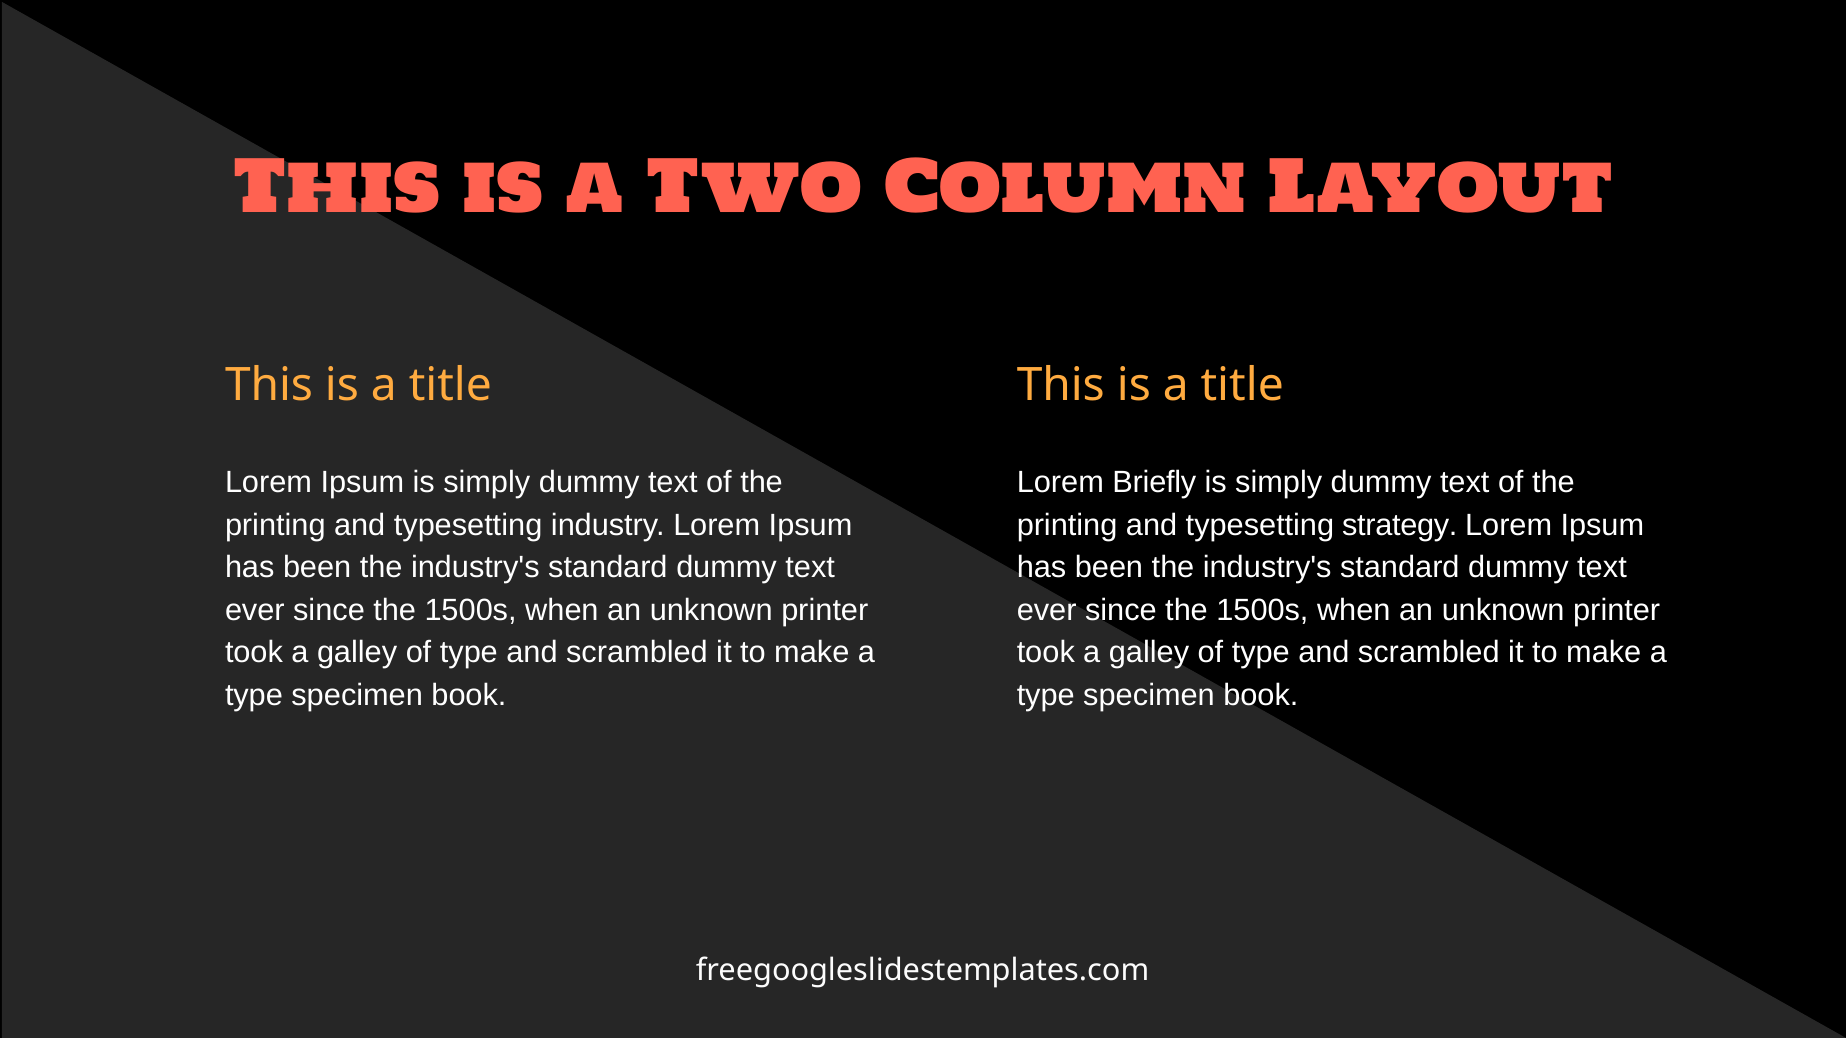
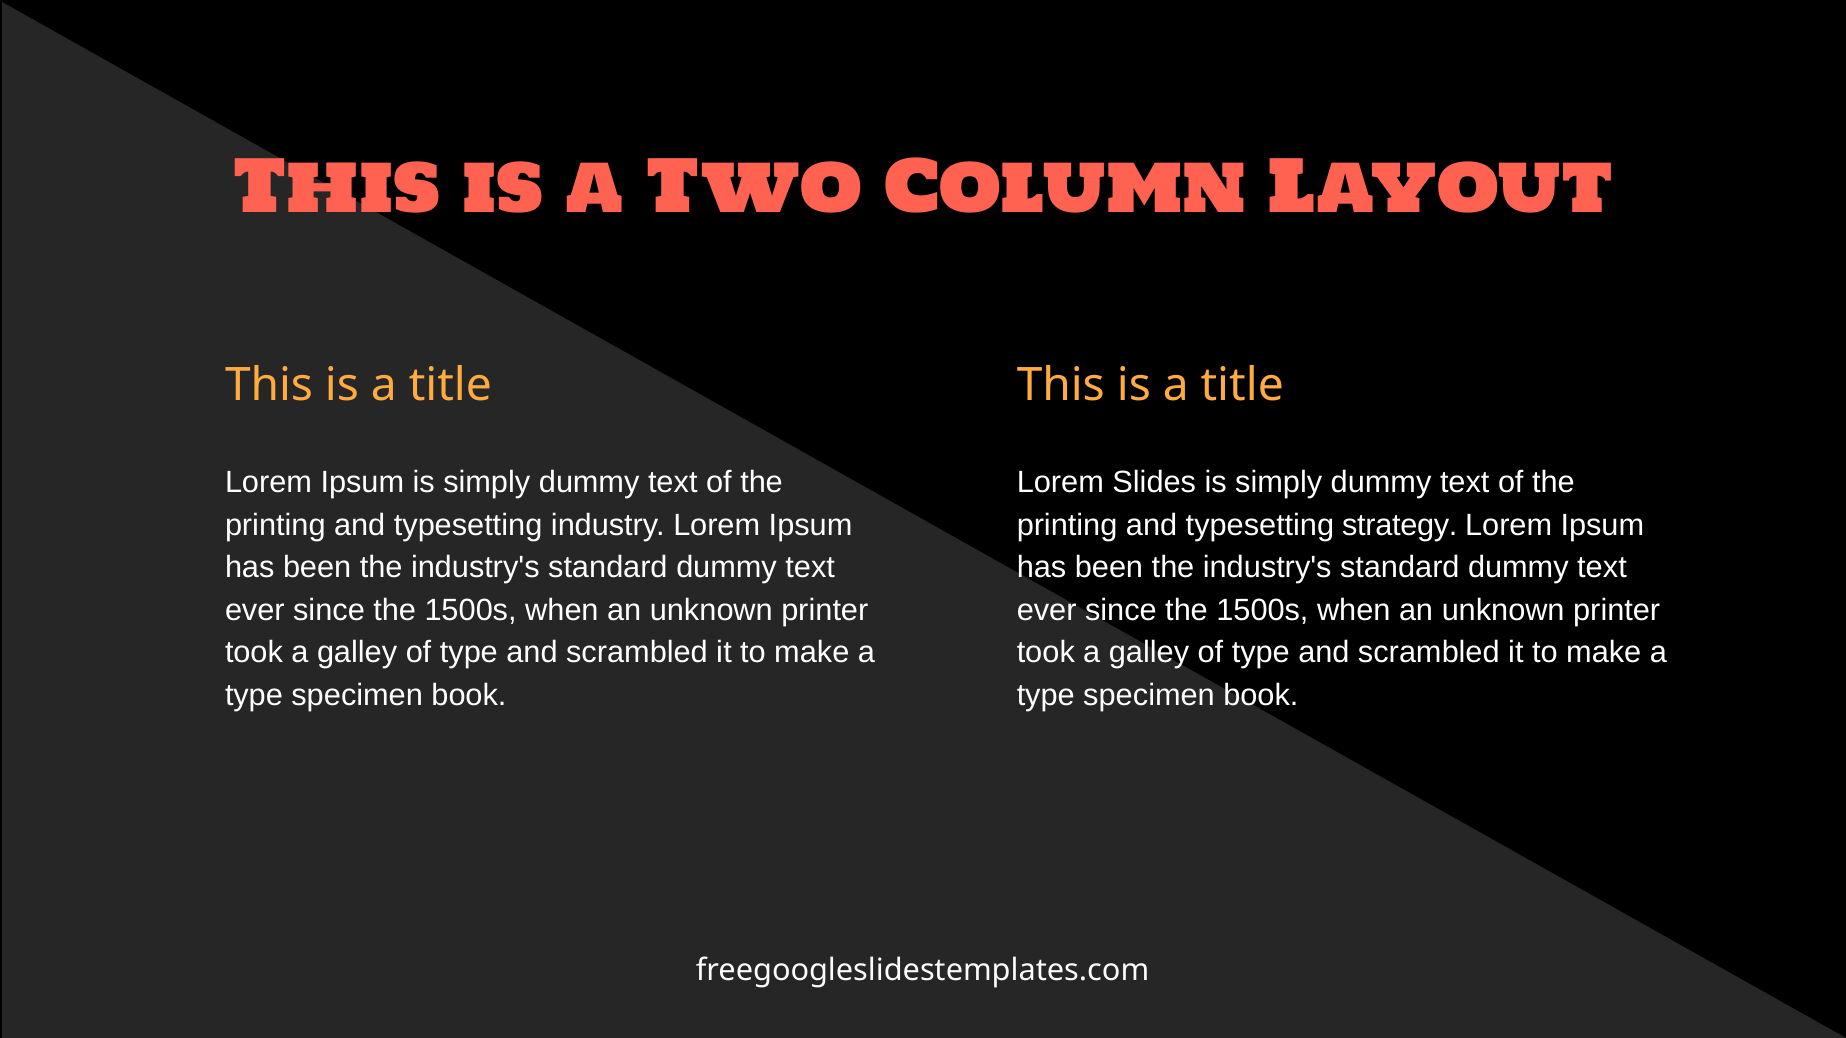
Briefly: Briefly -> Slides (1154, 483)
